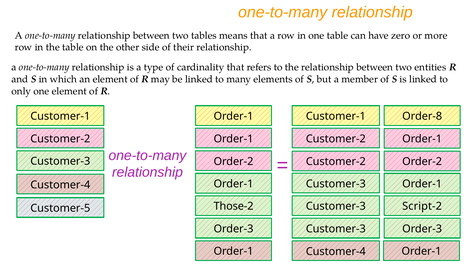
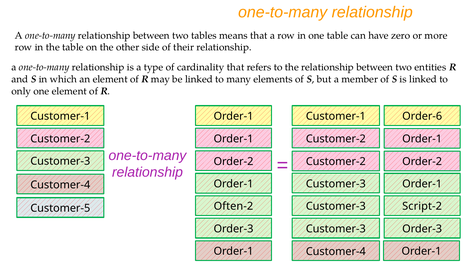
Order-8: Order-8 -> Order-6 (422, 116)
Those-2: Those-2 -> Often-2 (233, 206)
